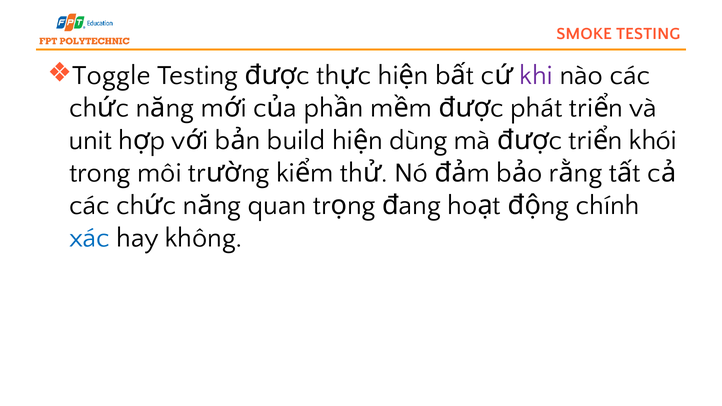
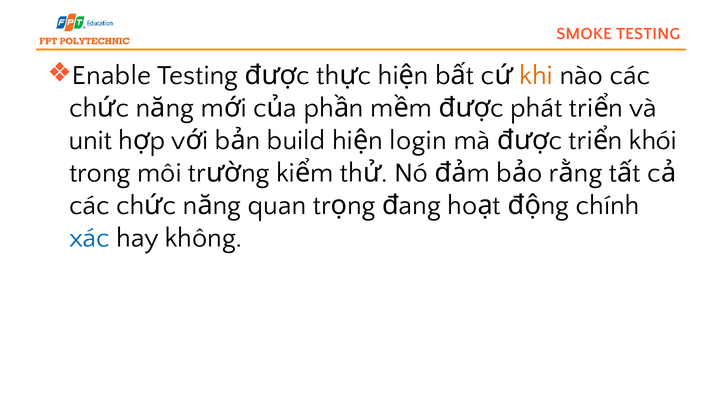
Toggle: Toggle -> Enable (112, 76)
khi colour: purple -> orange (536, 76)
dùng: dùng -> login (418, 141)
